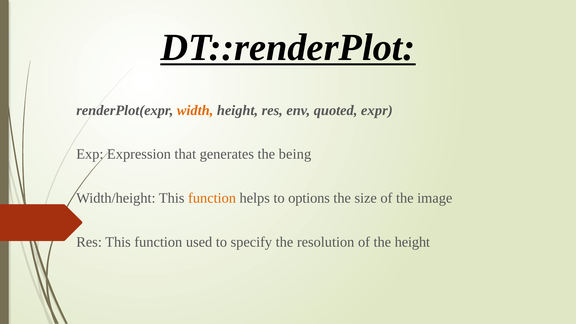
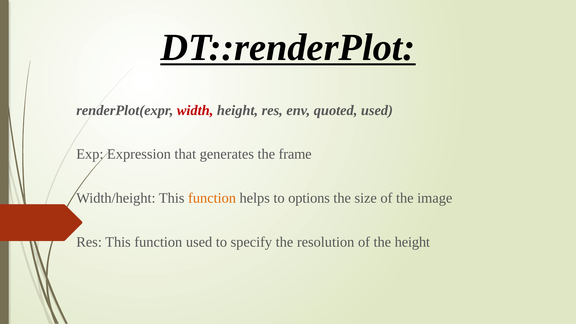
width colour: orange -> red (195, 110)
quoted expr: expr -> used (377, 110)
being: being -> frame (295, 154)
